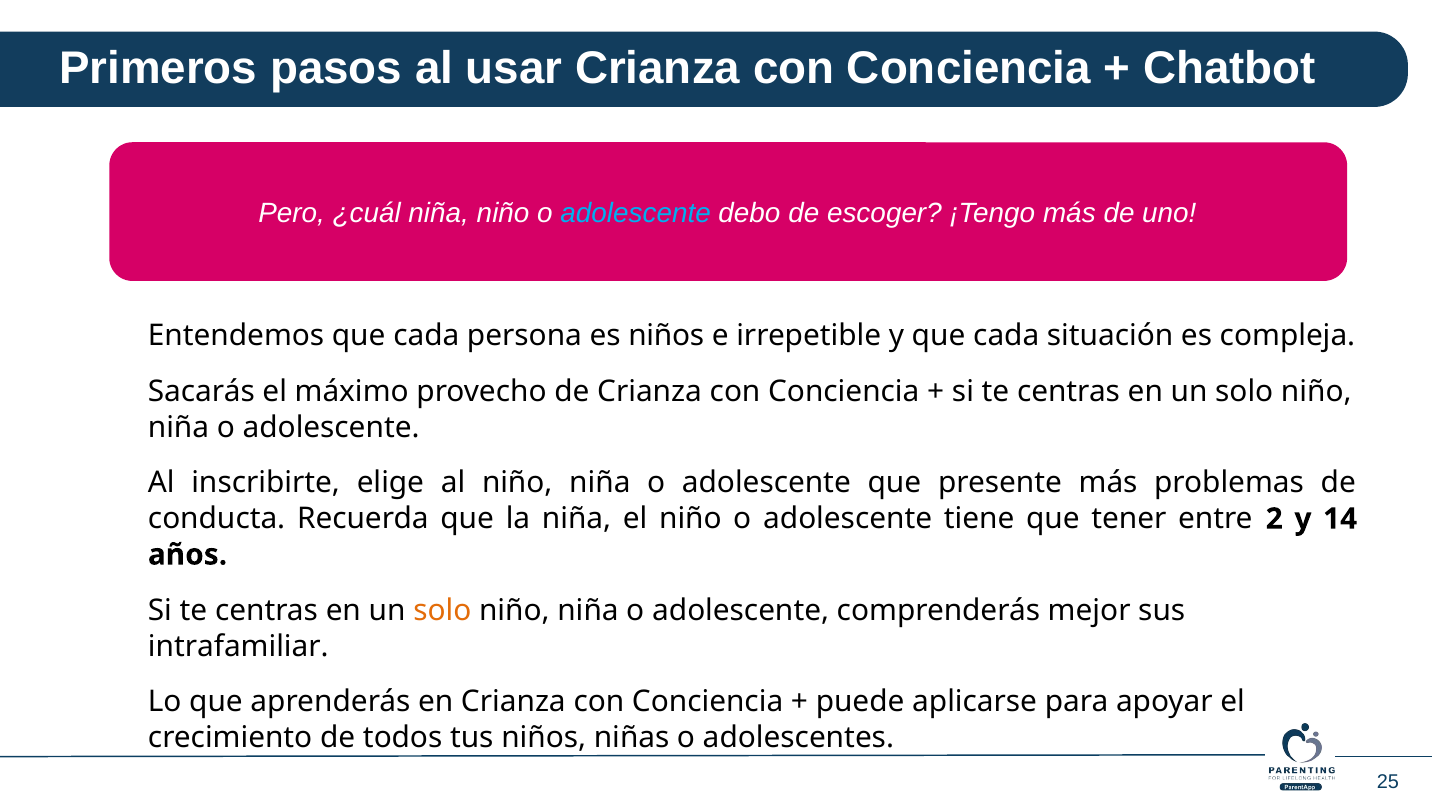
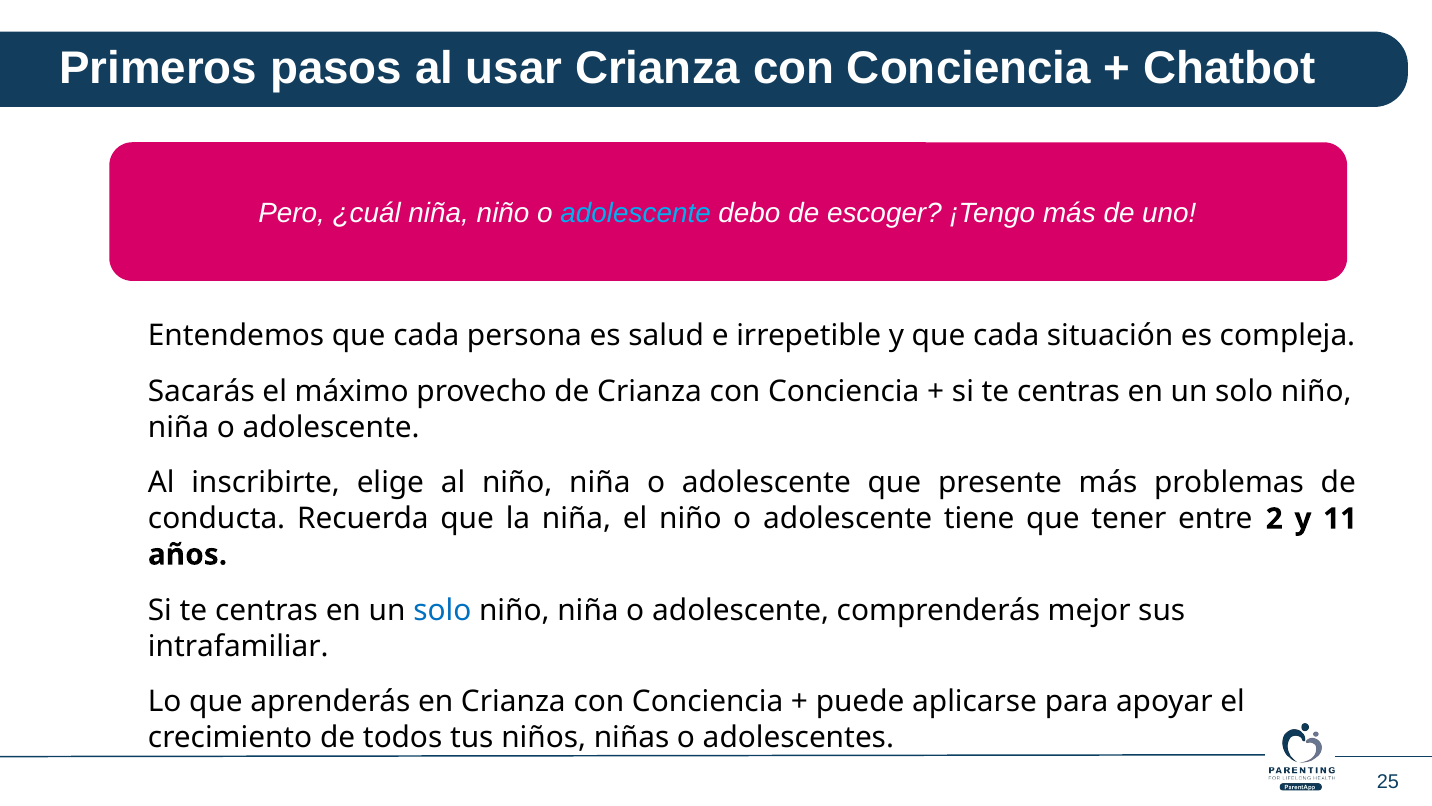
es niños: niños -> salud (666, 336)
14: 14 -> 11 (1340, 519)
solo colour: orange -> blue (442, 610)
